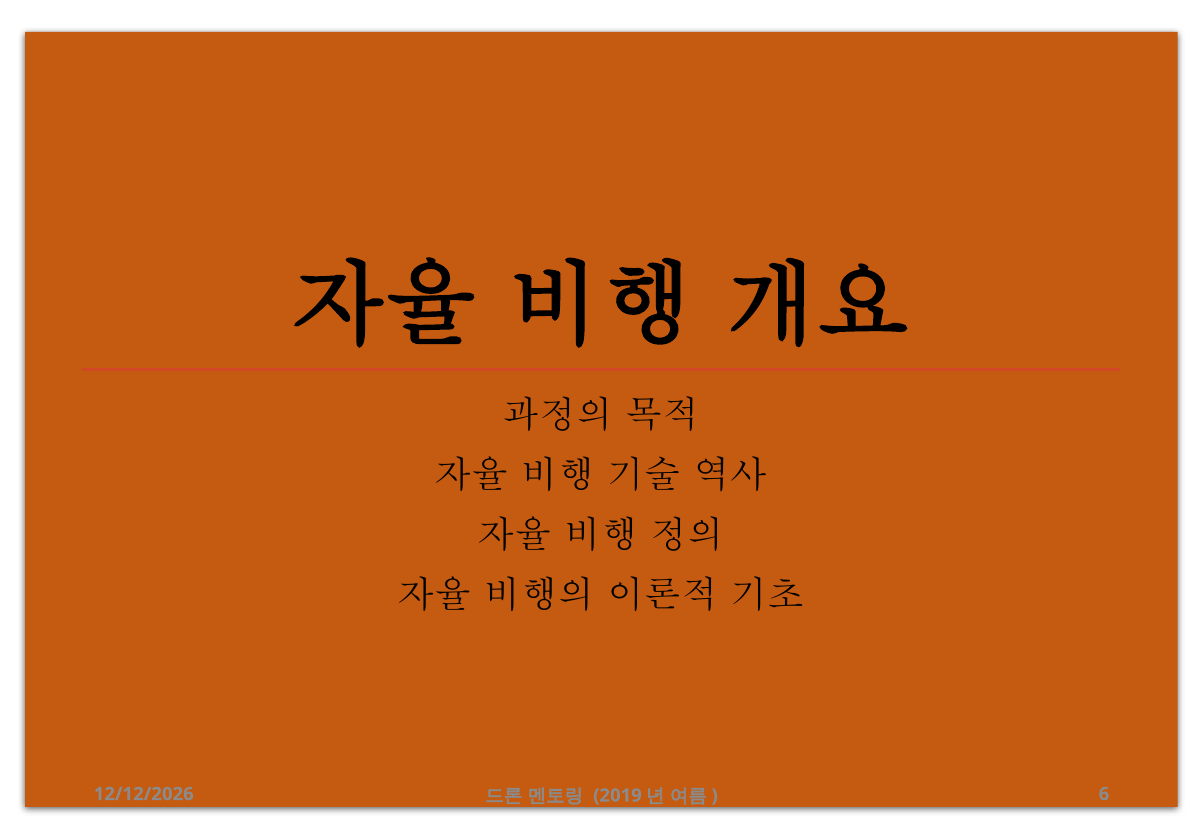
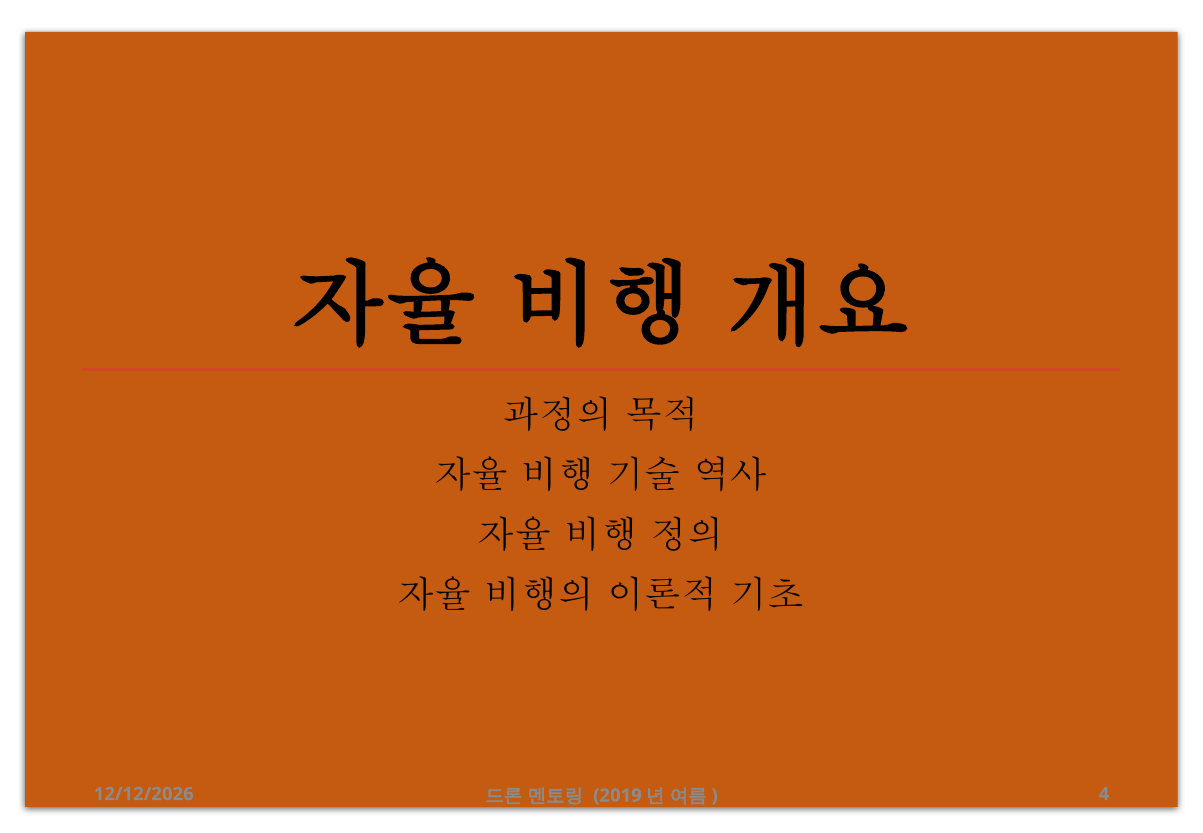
6: 6 -> 4 (1104, 794)
